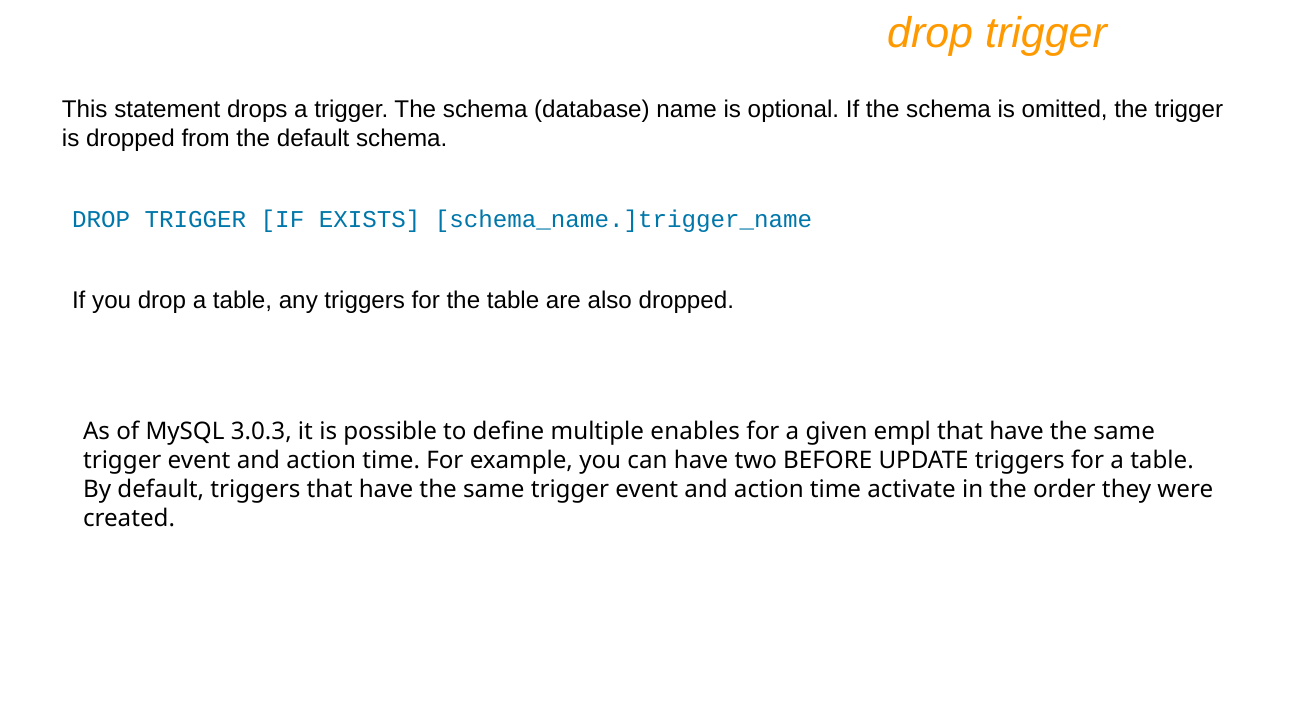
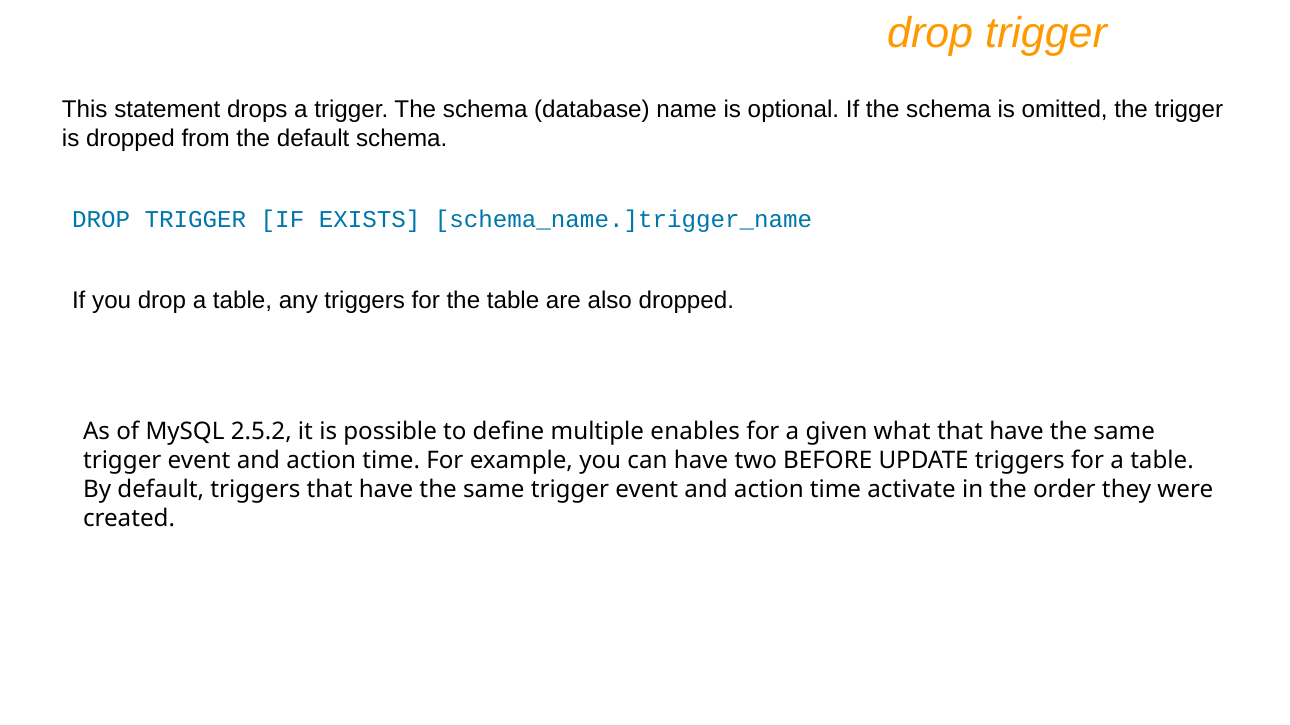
3.0.3: 3.0.3 -> 2.5.2 (261, 432)
empl: empl -> what (902, 432)
